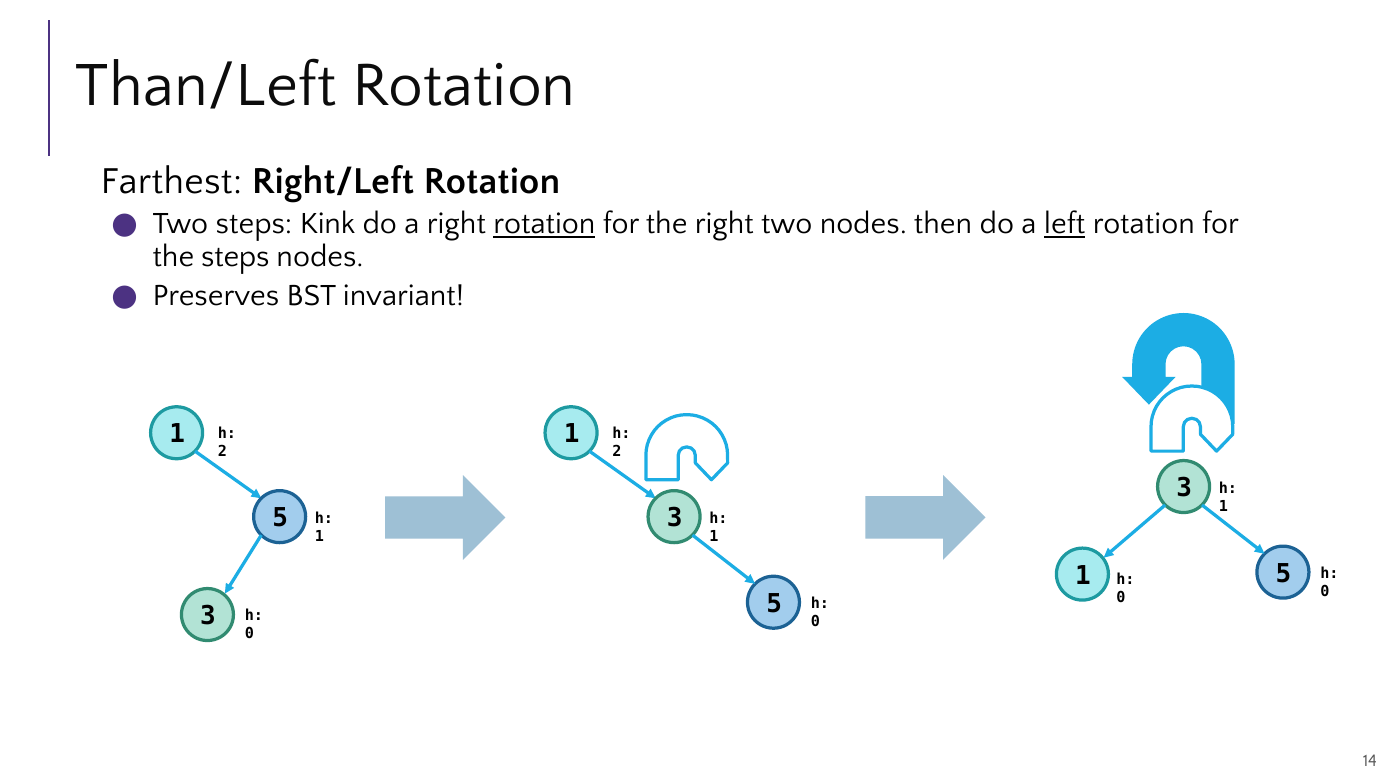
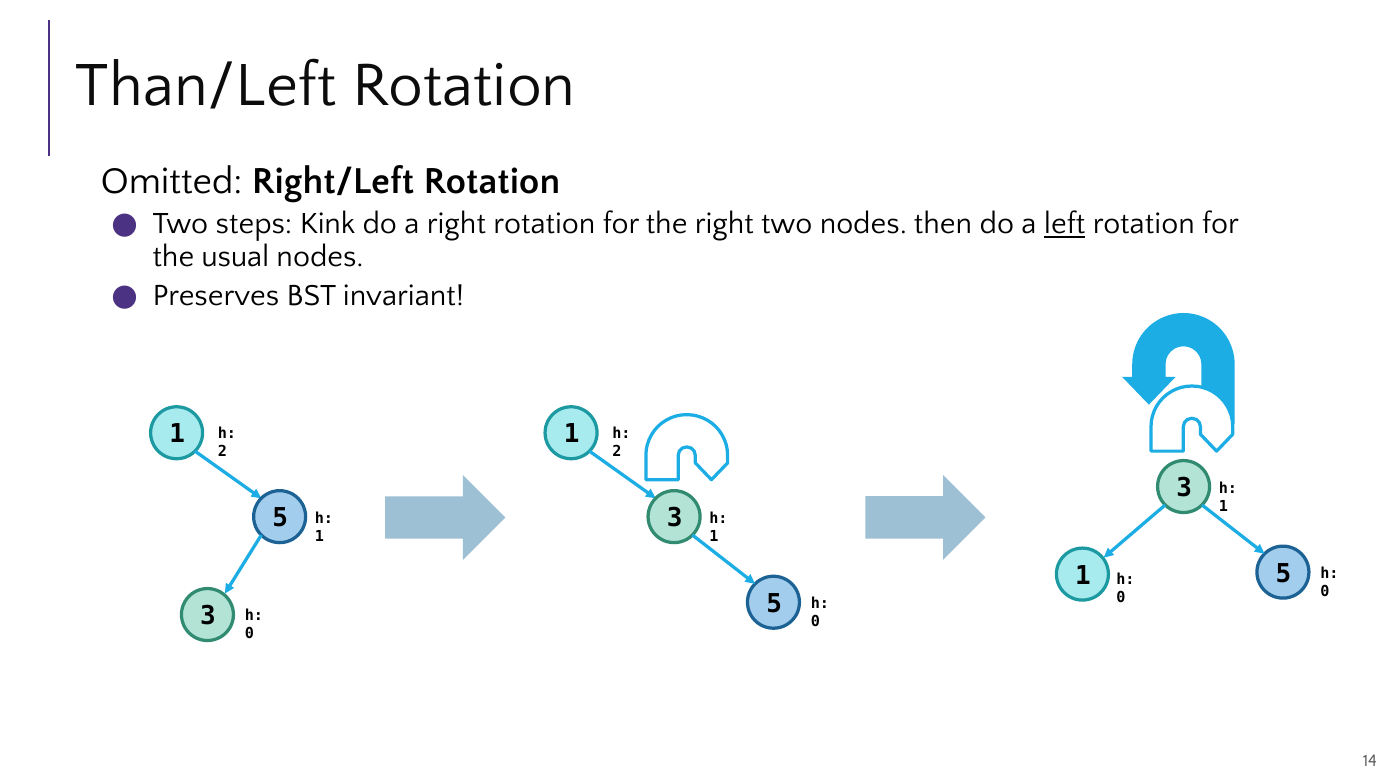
Farthest: Farthest -> Omitted (172, 181)
rotation underline: present -> none (544, 224)
the steps: steps -> usual (235, 257)
